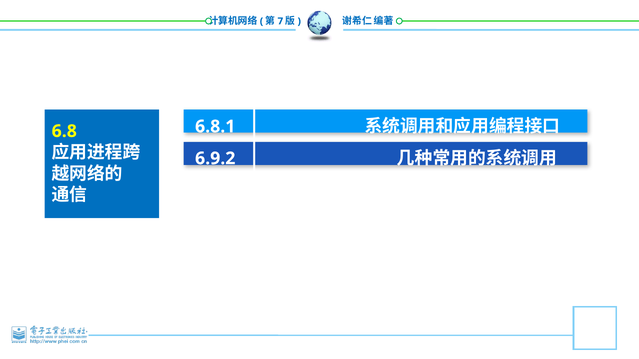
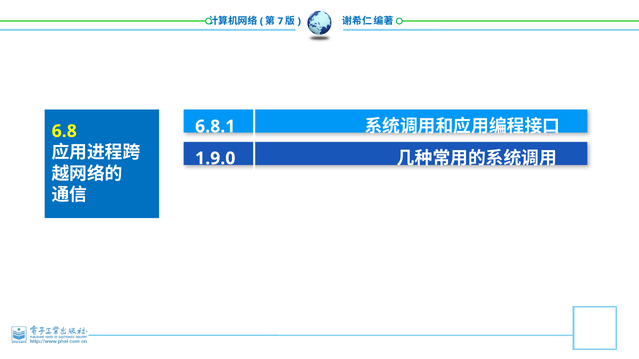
6.9.2: 6.9.2 -> 1.9.0 (215, 159)
